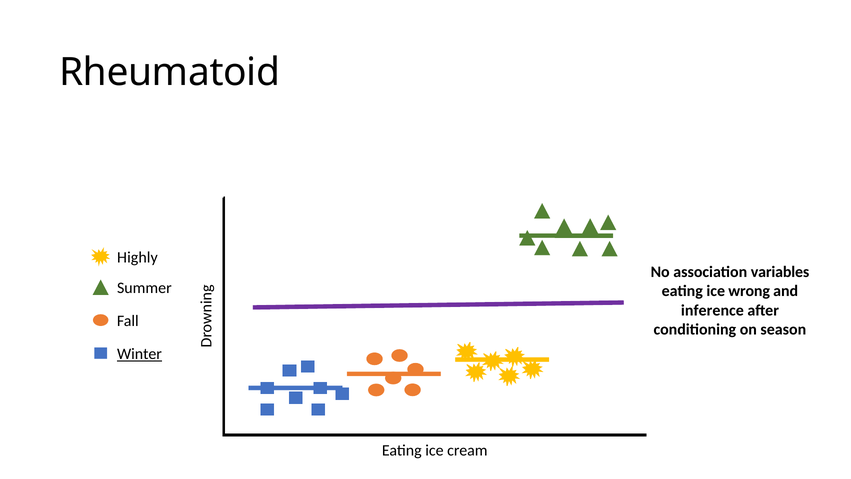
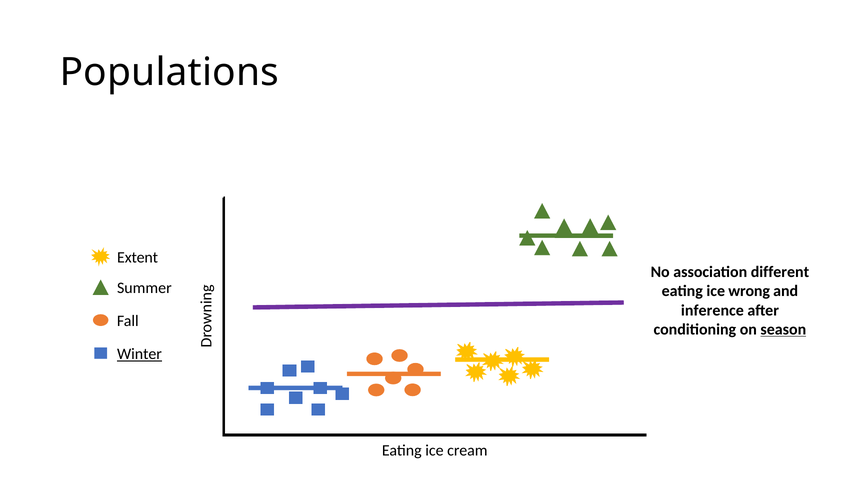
Rheumatoid: Rheumatoid -> Populations (169, 72)
Highly: Highly -> Extent (138, 258)
variables: variables -> different (780, 272)
season underline: none -> present (783, 329)
